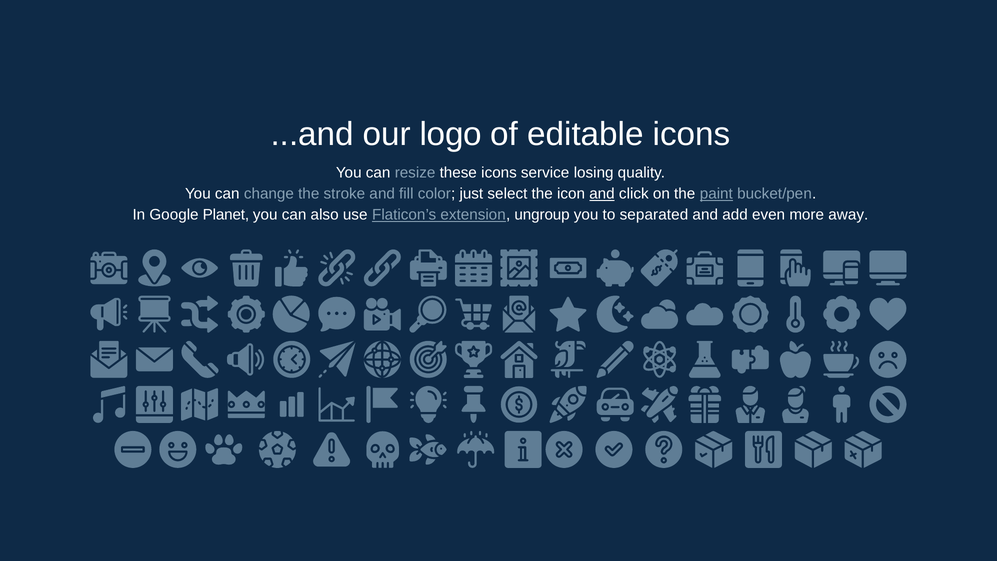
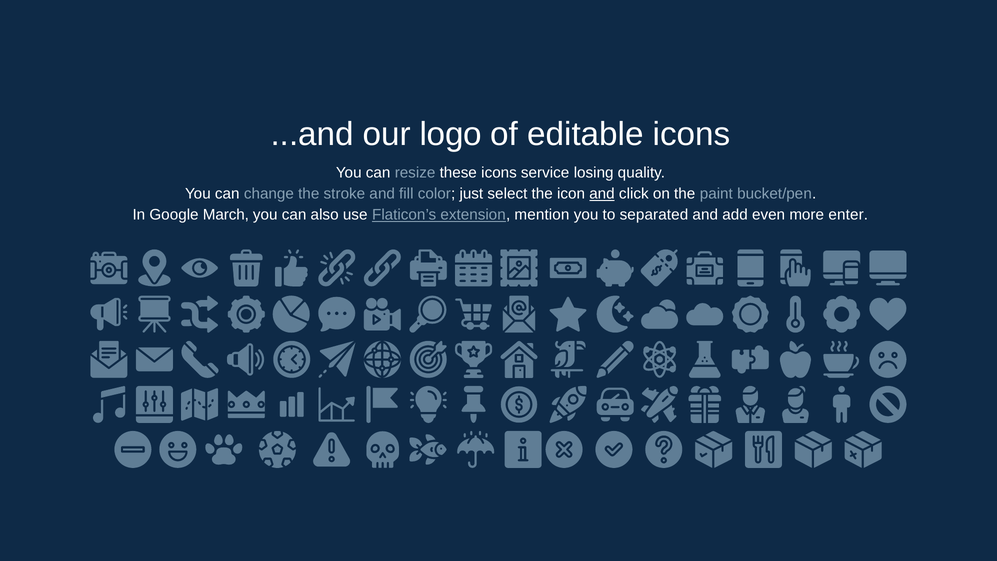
paint underline: present -> none (716, 194)
Planet: Planet -> March (226, 215)
ungroup: ungroup -> mention (542, 215)
away: away -> enter (848, 215)
